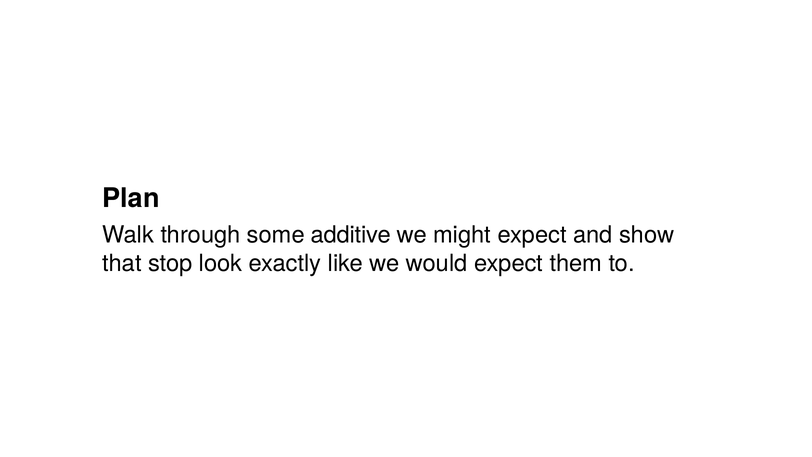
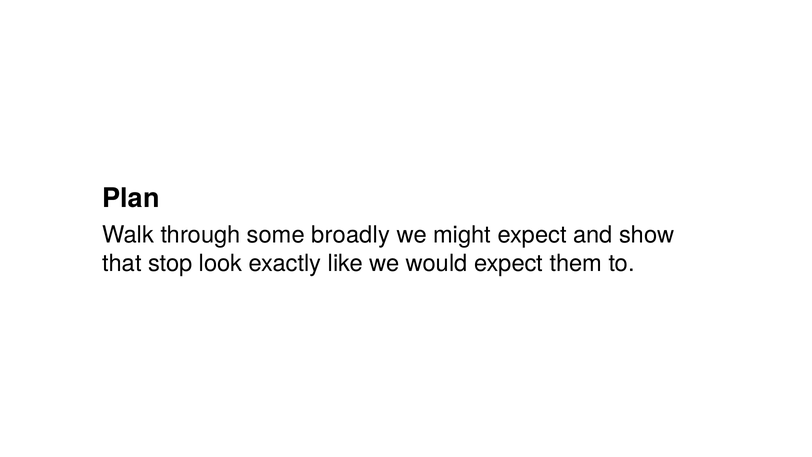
additive: additive -> broadly (351, 235)
